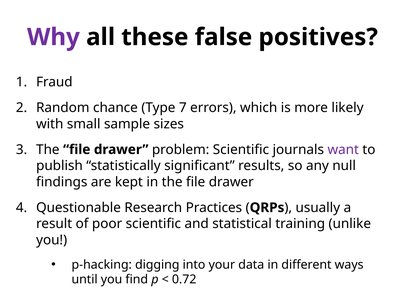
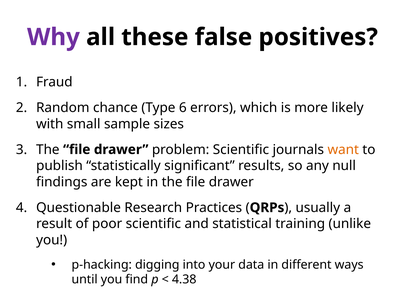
7: 7 -> 6 (183, 108)
want colour: purple -> orange (343, 149)
0.72: 0.72 -> 4.38 (184, 279)
